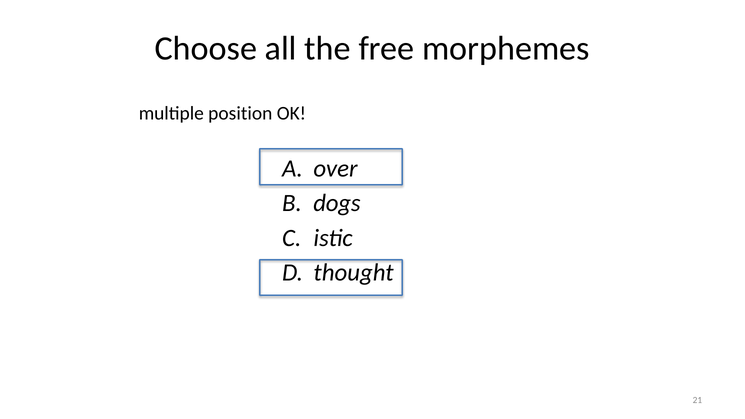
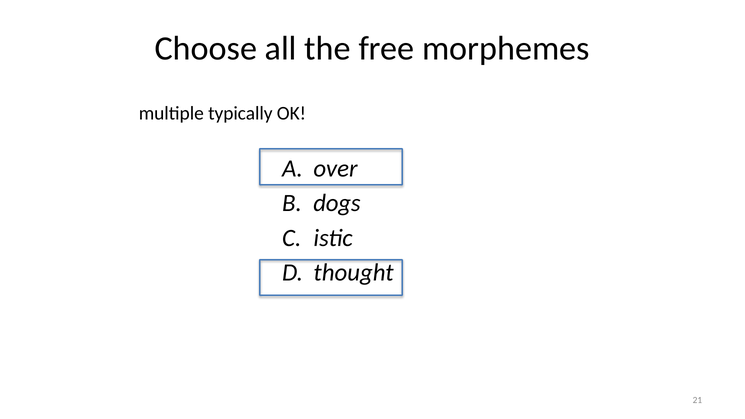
position: position -> typically (240, 114)
